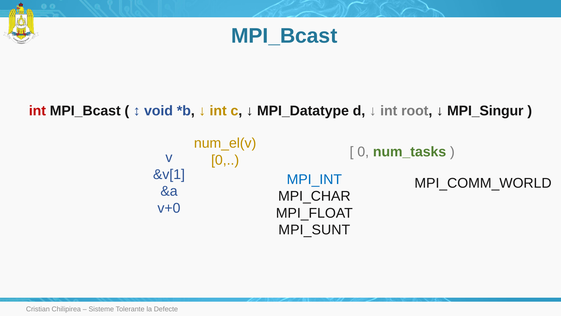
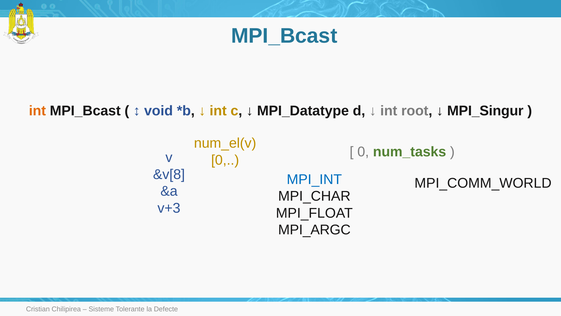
int colour: red -> orange (37, 111)
&v[1: &v[1 -> &v[8 (169, 174)
v+0: v+0 -> v+3 (169, 208)
MPI_SUNT: MPI_SUNT -> MPI_ARGC (314, 230)
